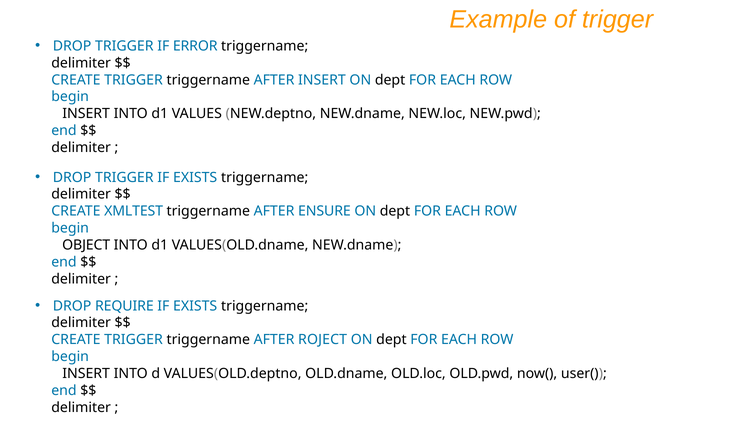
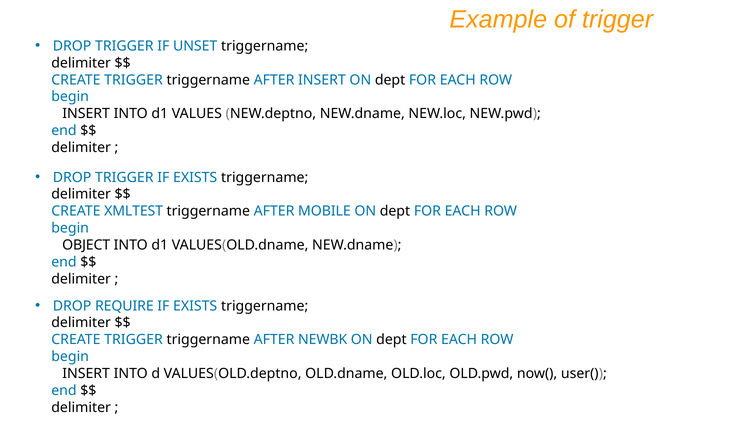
ERROR: ERROR -> UNSET (195, 46)
ENSURE: ENSURE -> MOBILE (324, 211)
ROJECT: ROJECT -> NEWBK (323, 340)
